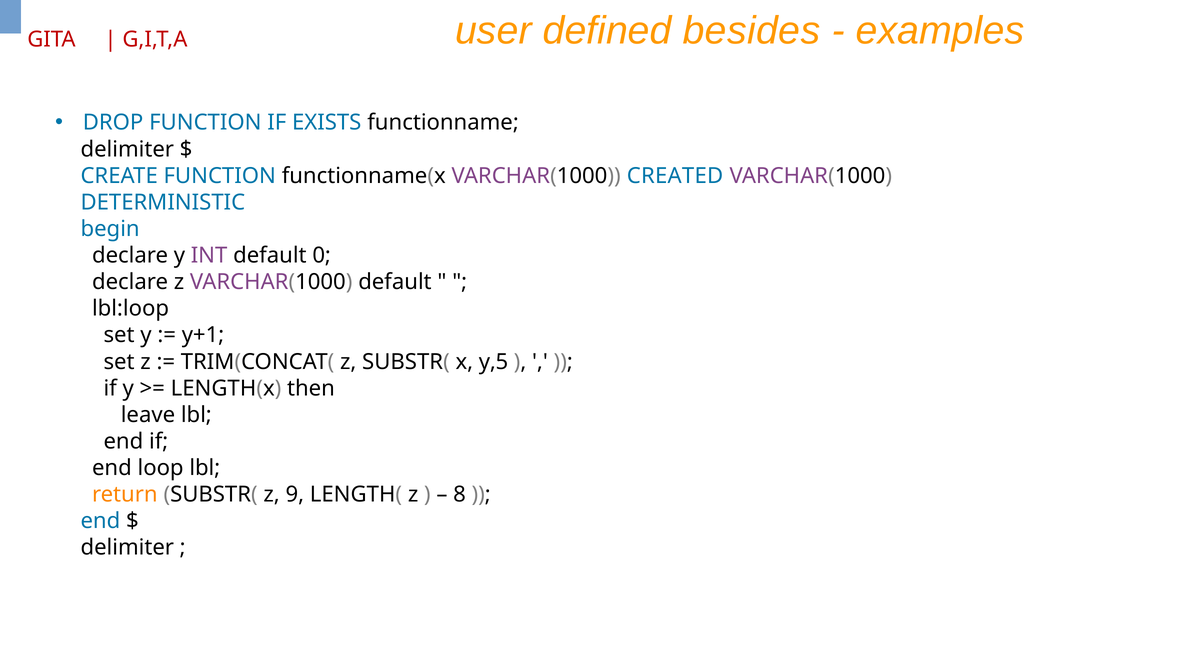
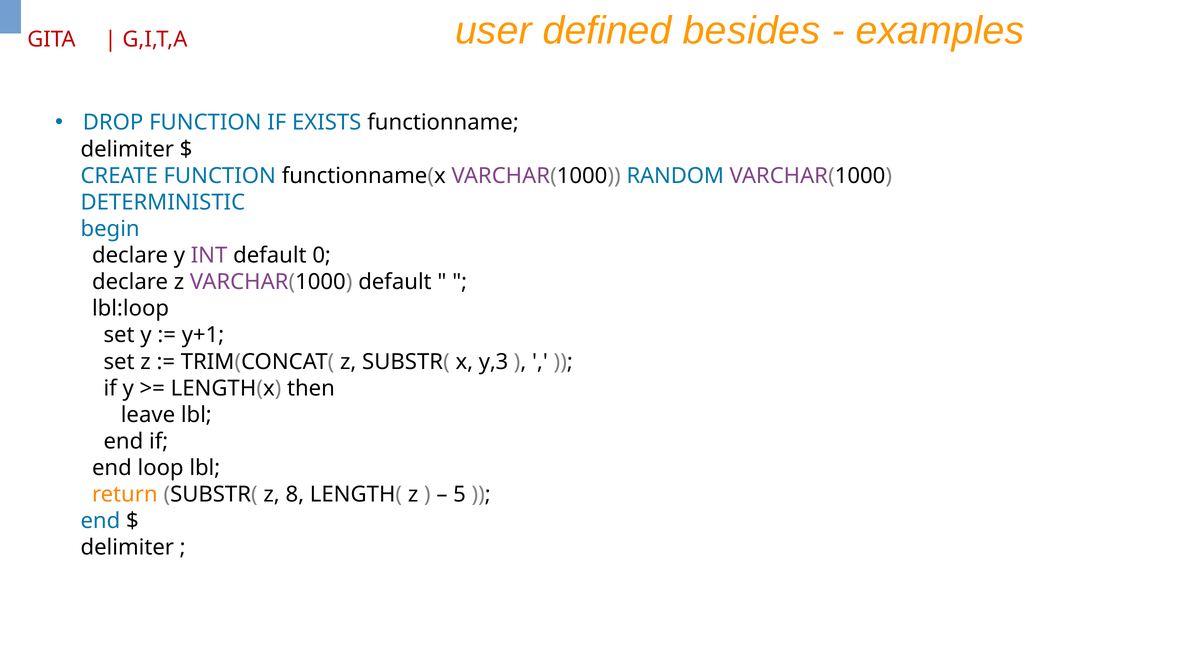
CREATED: CREATED -> RANDOM (675, 176)
y,5: y,5 -> y,3 (494, 362)
9: 9 -> 8 (295, 495)
8: 8 -> 5 (460, 495)
